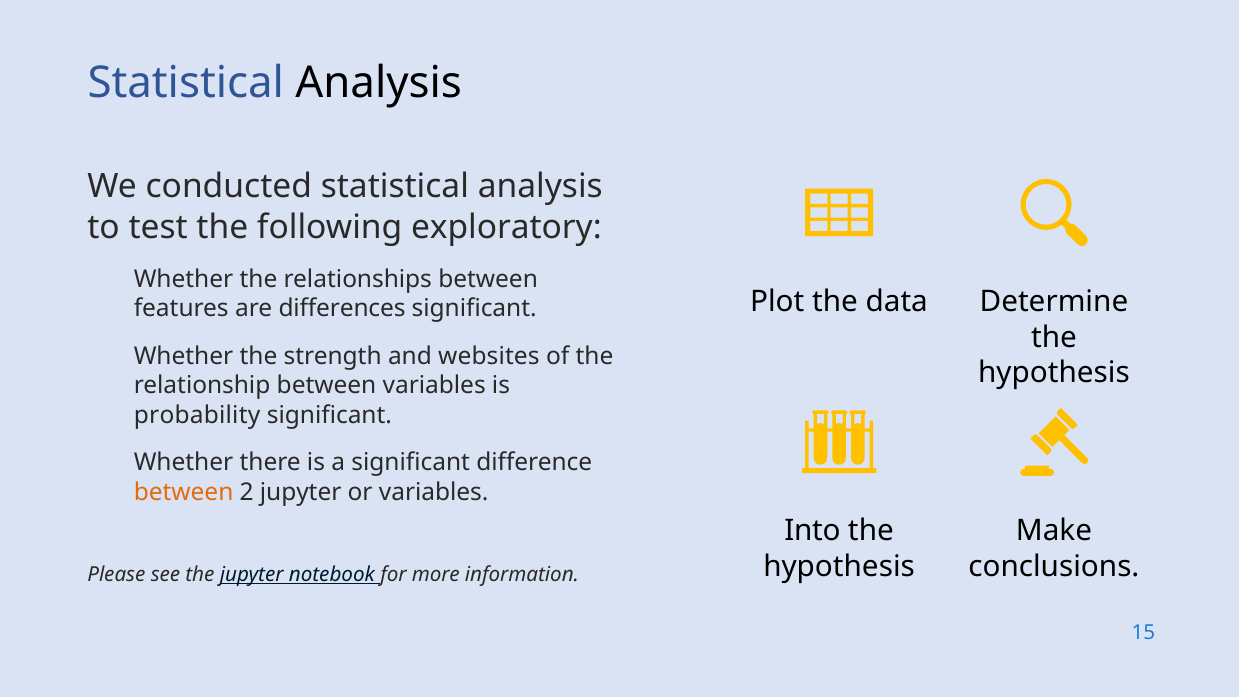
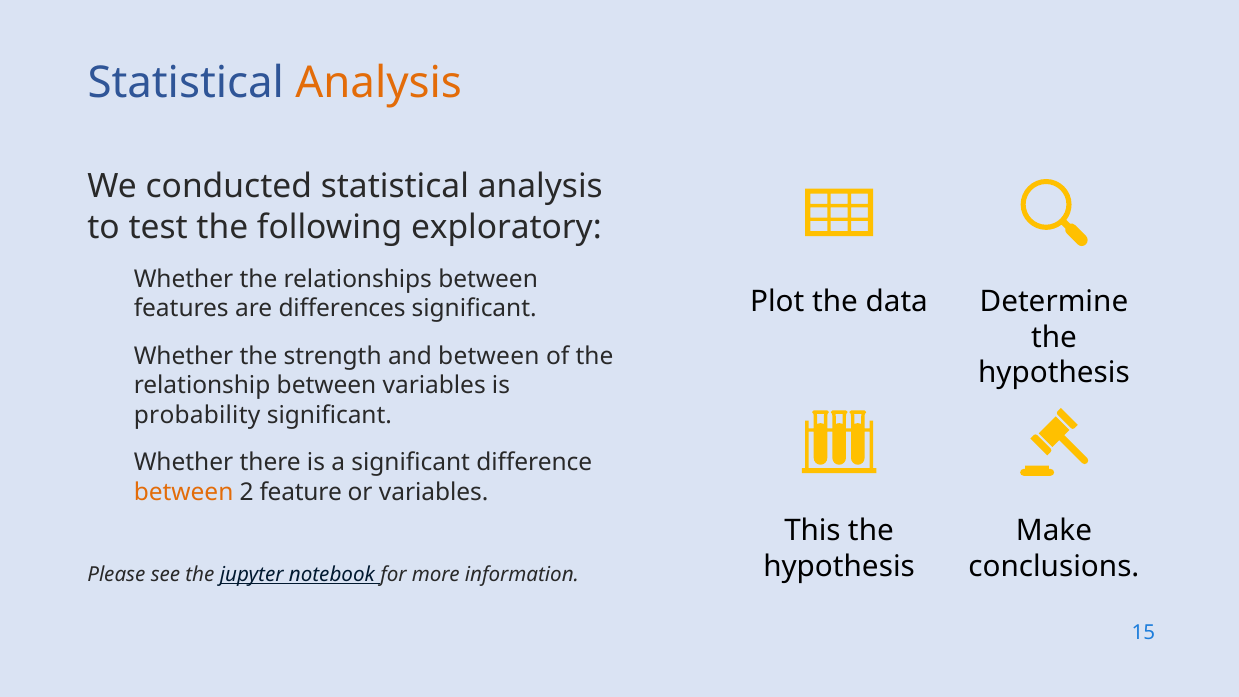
Analysis colour: black -> orange (379, 83)
and websites: websites -> between (489, 356)
2 jupyter: jupyter -> feature (301, 492)
Into: Into -> This (812, 531)
